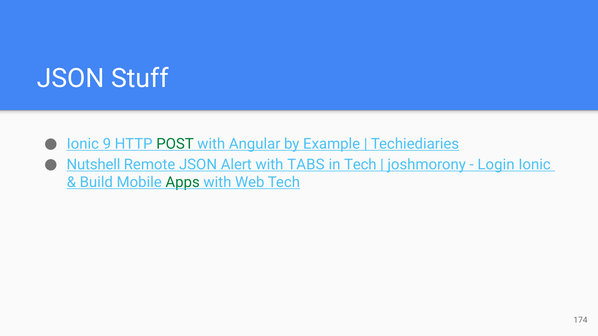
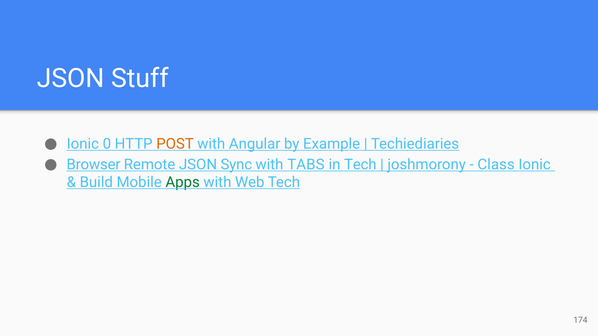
9: 9 -> 0 (107, 144)
POST colour: green -> orange (175, 144)
Nutshell: Nutshell -> Browser (93, 165)
Alert: Alert -> Sync (236, 165)
Login: Login -> Class (496, 165)
